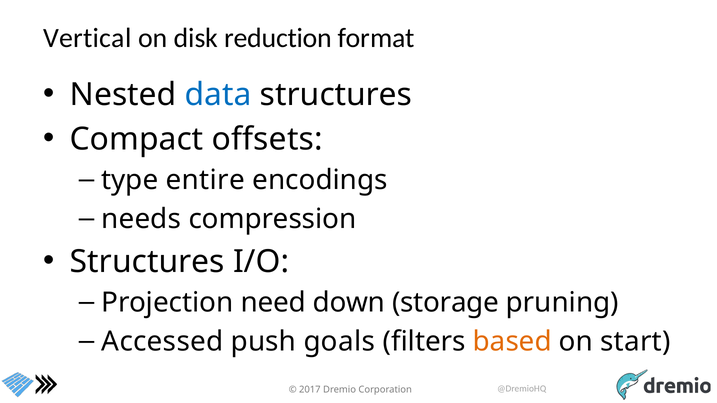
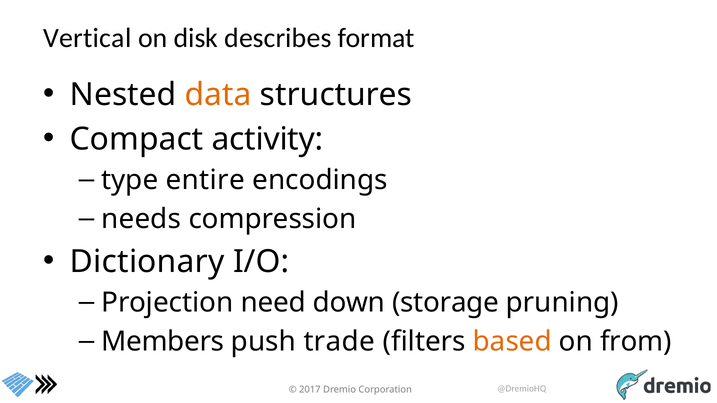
reduction: reduction -> describes (278, 38)
data colour: blue -> orange (218, 95)
offsets: offsets -> activity (267, 139)
Structures: Structures -> Dictionary (147, 262)
Accessed: Accessed -> Members (163, 342)
goals: goals -> trade (339, 342)
start: start -> from (636, 342)
